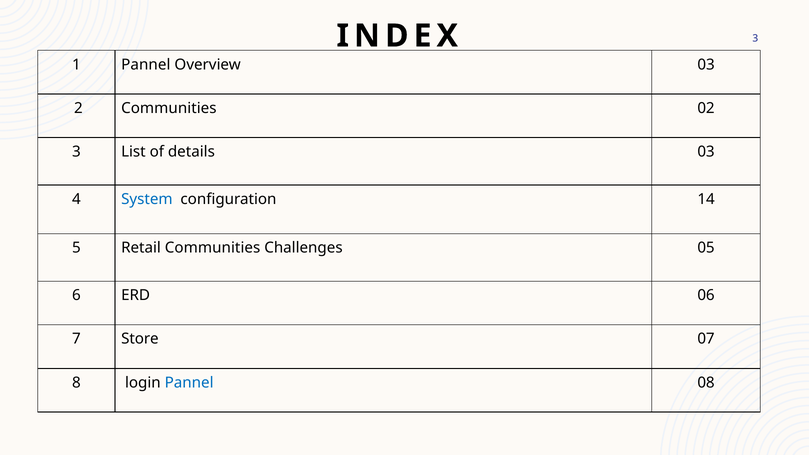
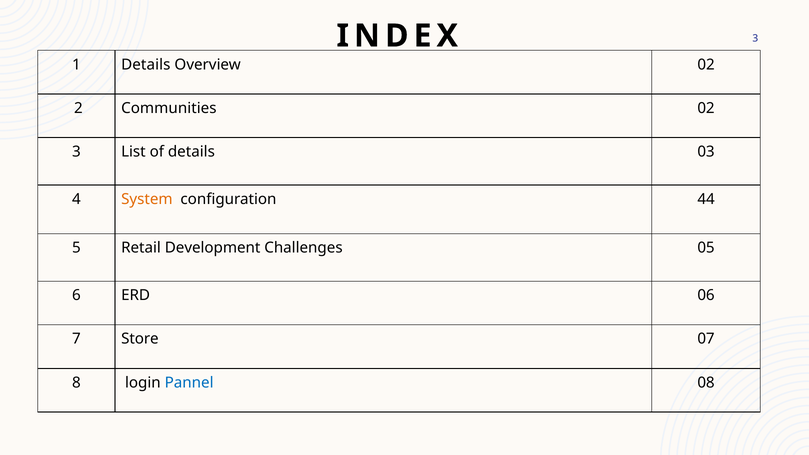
1 Pannel: Pannel -> Details (146, 65)
Overview 03: 03 -> 02 (706, 65)
System colour: blue -> orange (147, 199)
14: 14 -> 44 (706, 199)
Retail Communities: Communities -> Development (213, 248)
